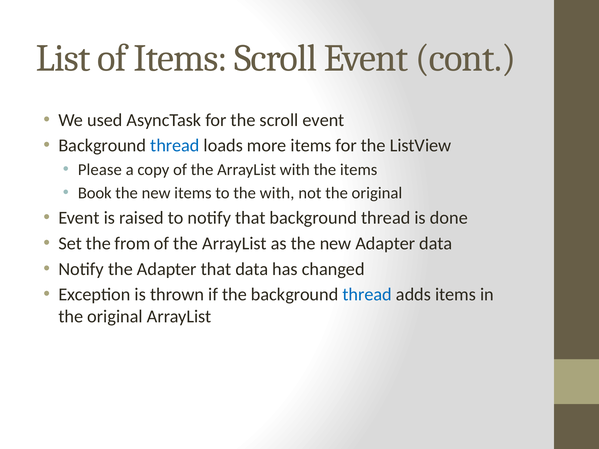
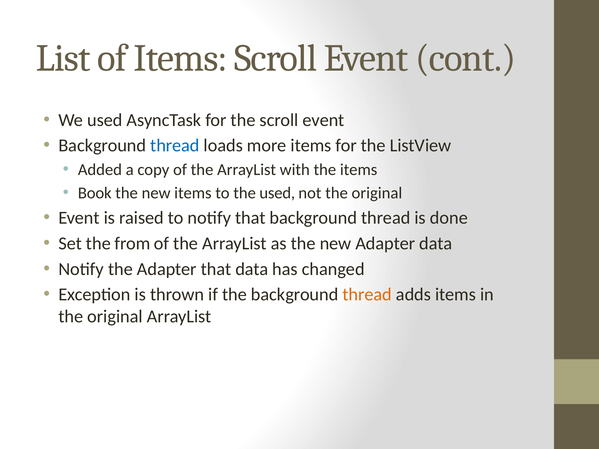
Please: Please -> Added (100, 170)
the with: with -> used (277, 193)
thread colour: blue -> orange (367, 295)
